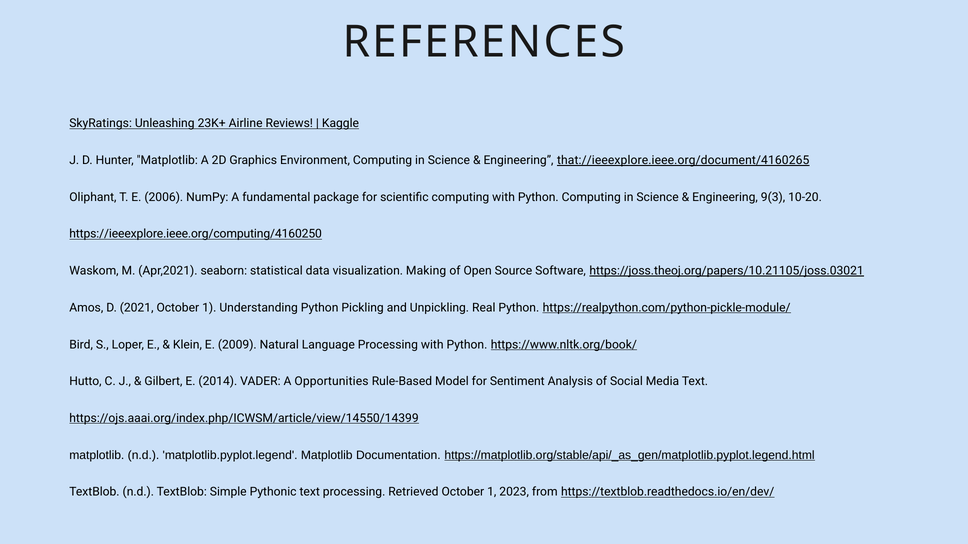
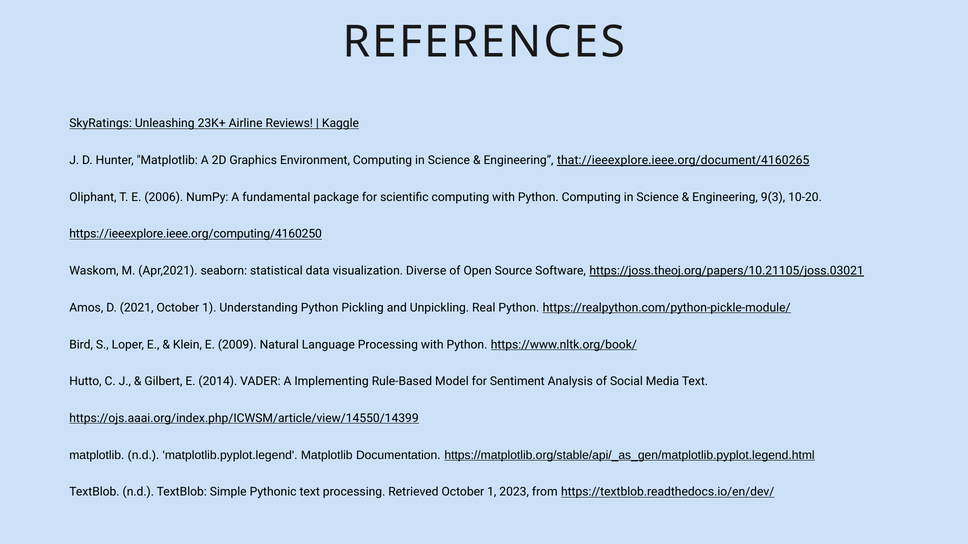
Making: Making -> Diverse (426, 271)
Opportunities: Opportunities -> Implementing (332, 382)
